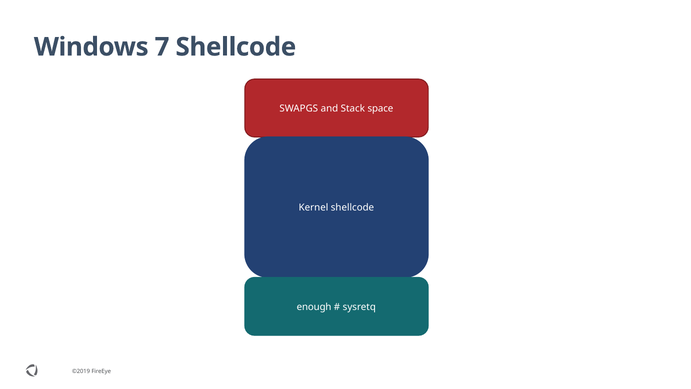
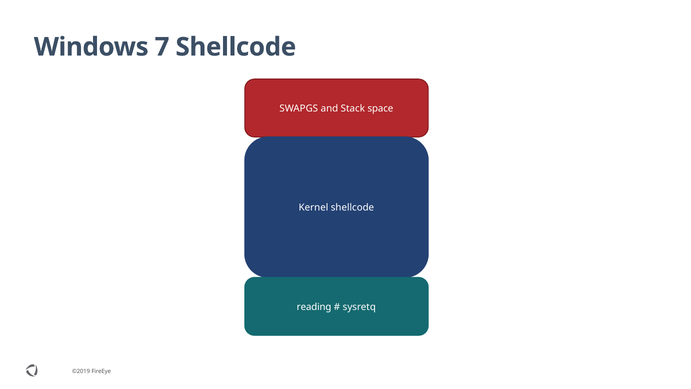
enough: enough -> reading (314, 307)
